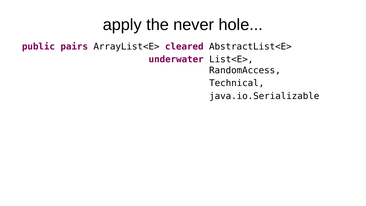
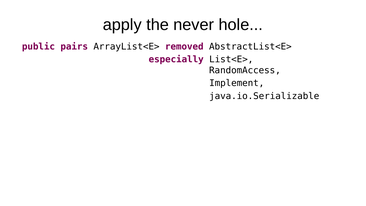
cleared: cleared -> removed (184, 47)
underwater: underwater -> especially (176, 59)
Technical: Technical -> Implement (237, 83)
